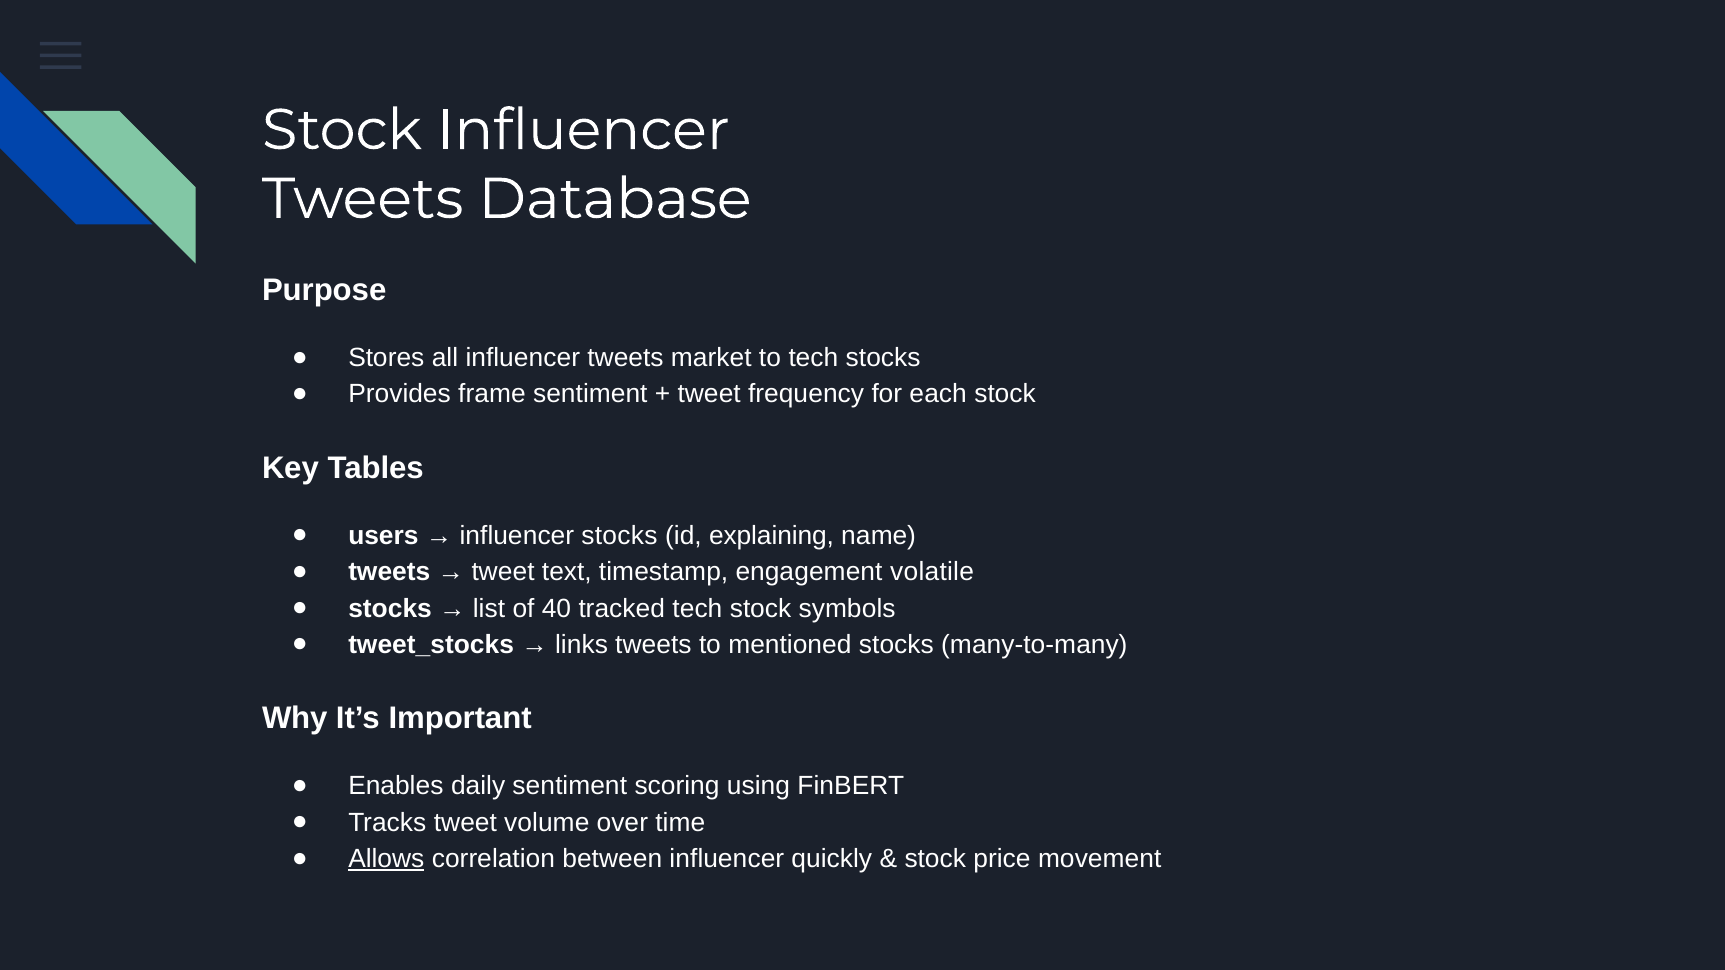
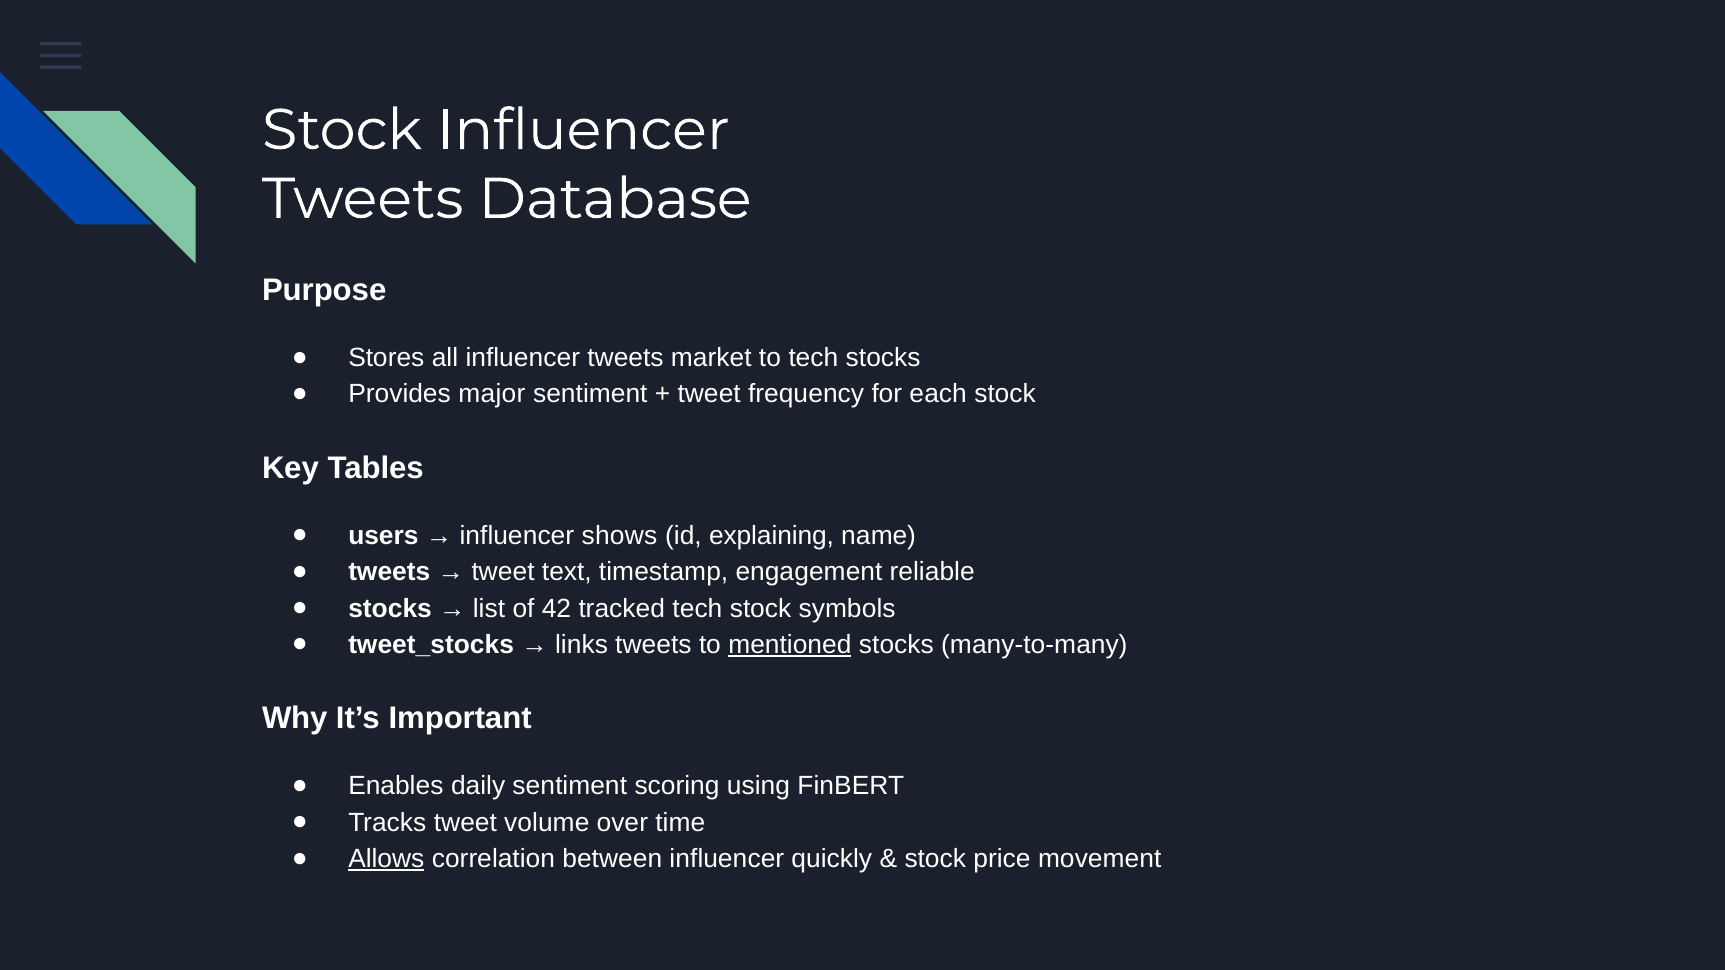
frame: frame -> major (492, 394)
influencer stocks: stocks -> shows (619, 536)
volatile: volatile -> reliable (932, 572)
40: 40 -> 42 (556, 609)
mentioned underline: none -> present (790, 645)
